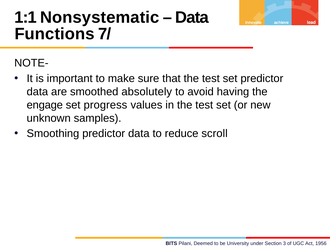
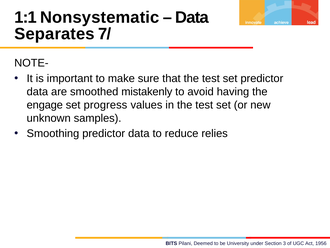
Functions: Functions -> Separates (55, 34)
absolutely: absolutely -> mistakenly (147, 92)
scroll: scroll -> relies (215, 133)
